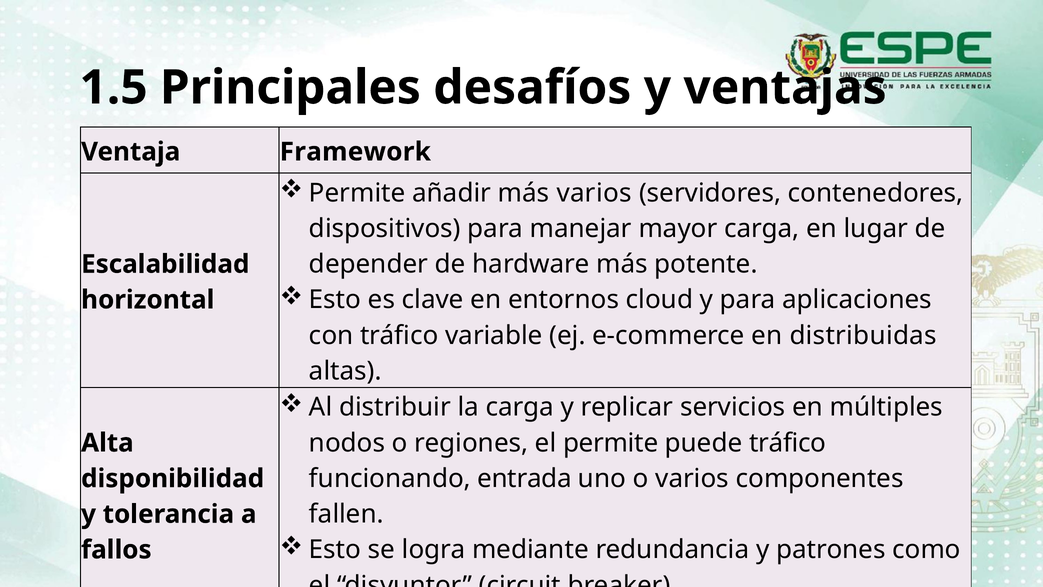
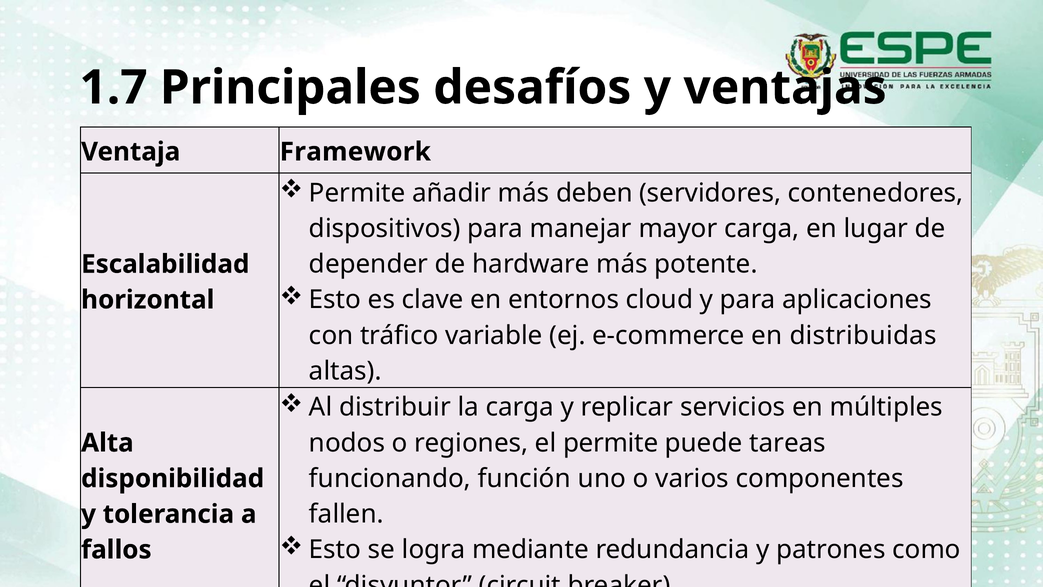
1.5: 1.5 -> 1.7 (114, 88)
más varios: varios -> deben (594, 193)
puede tráfico: tráfico -> tareas (788, 443)
entrada: entrada -> función (524, 478)
